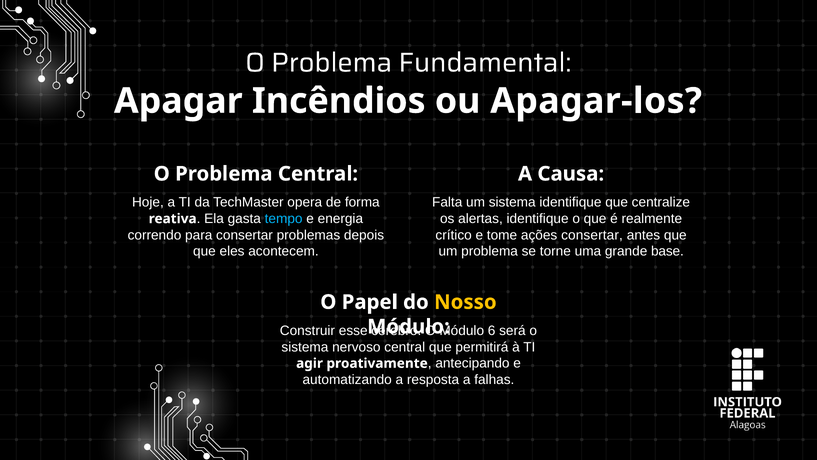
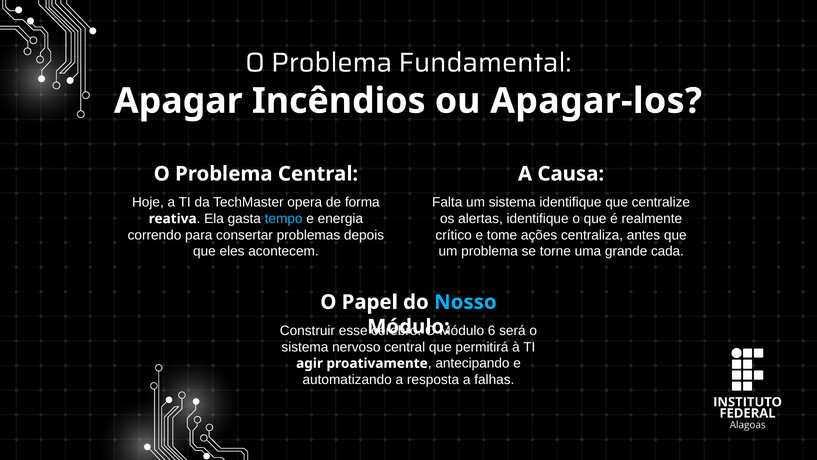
ações consertar: consertar -> centraliza (592, 235)
base: base -> cada (667, 251)
Nosso colour: yellow -> light blue (465, 302)
